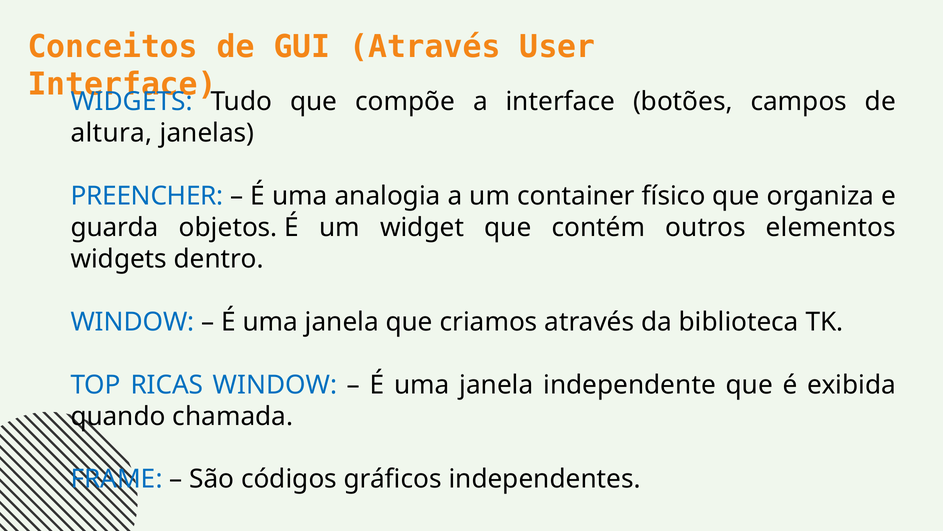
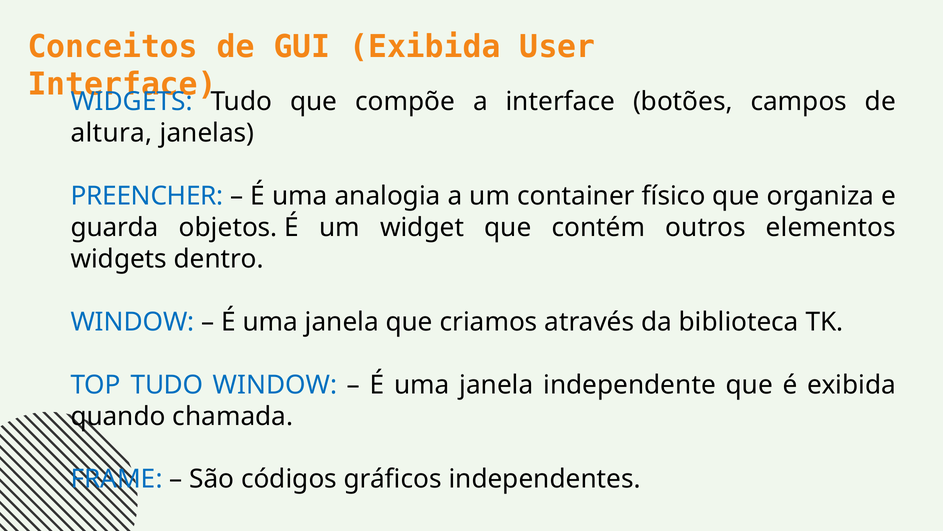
GUI Através: Através -> Exibida (425, 47)
TOP RICAS: RICAS -> TUDO (167, 384)
